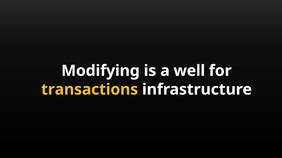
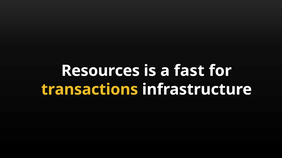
Modifying: Modifying -> Resources (101, 71)
well: well -> fast (189, 71)
